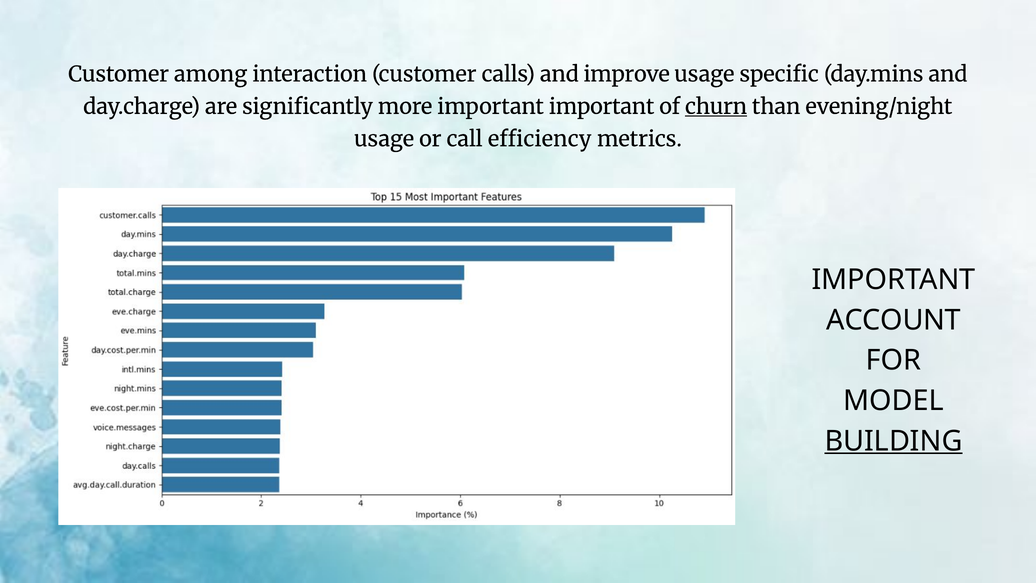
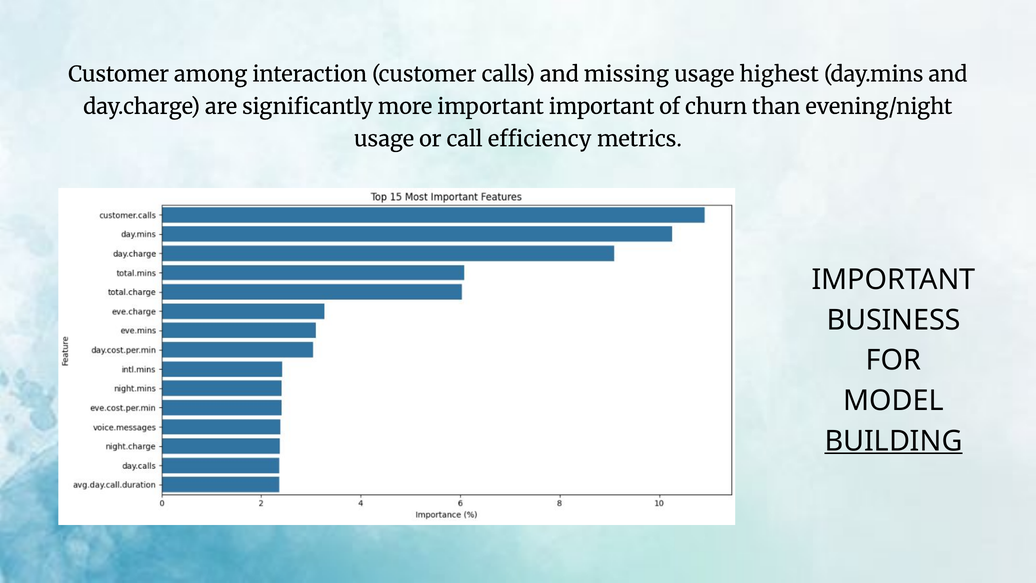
improve: improve -> missing (626, 74)
specific: specific -> highest (779, 74)
churn underline: present -> none (716, 107)
ACCOUNT: ACCOUNT -> BUSINESS (894, 320)
